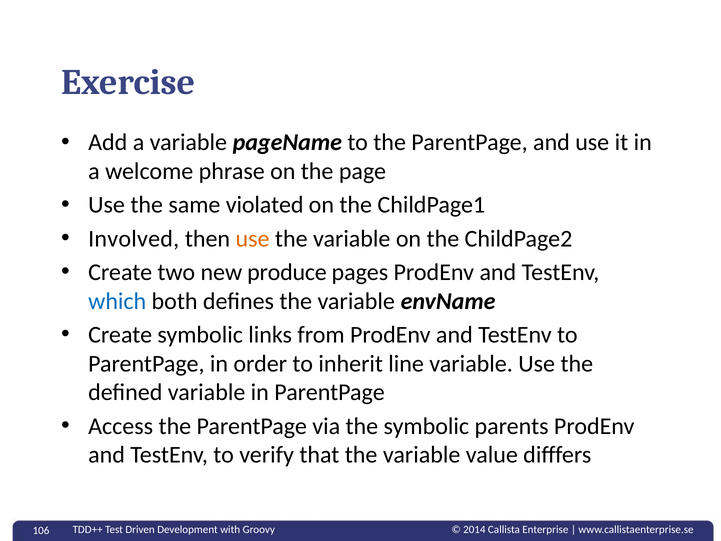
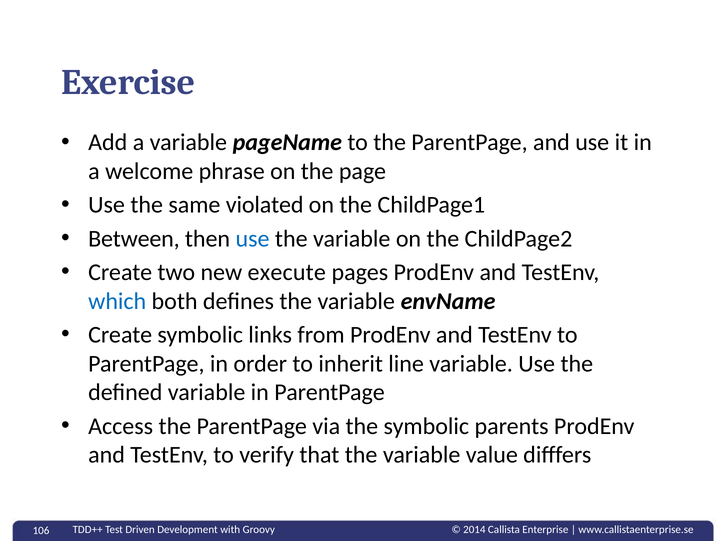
Involved: Involved -> Between (134, 239)
use colour: orange -> blue (253, 239)
produce: produce -> execute (287, 272)
